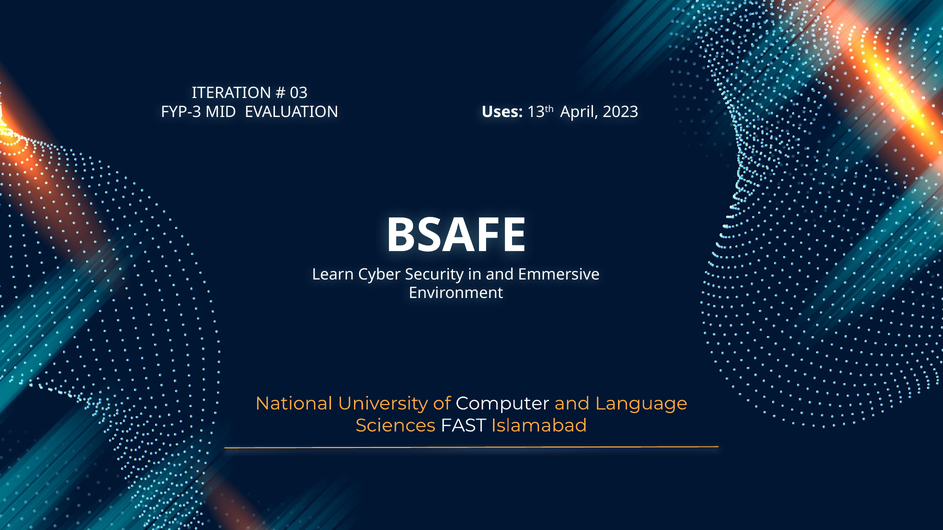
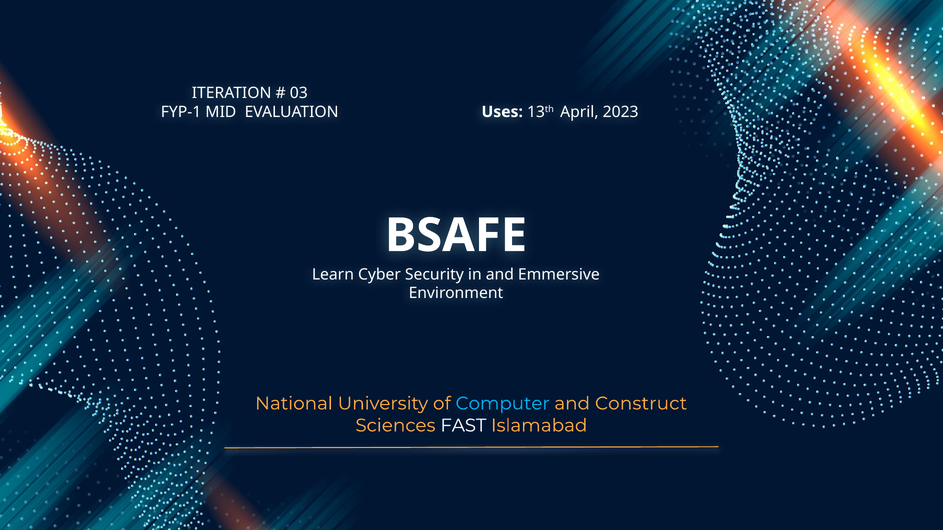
FYP-3: FYP-3 -> FYP-1 (181, 112)
Computer colour: white -> light blue (503, 404)
Language: Language -> Construct (641, 404)
